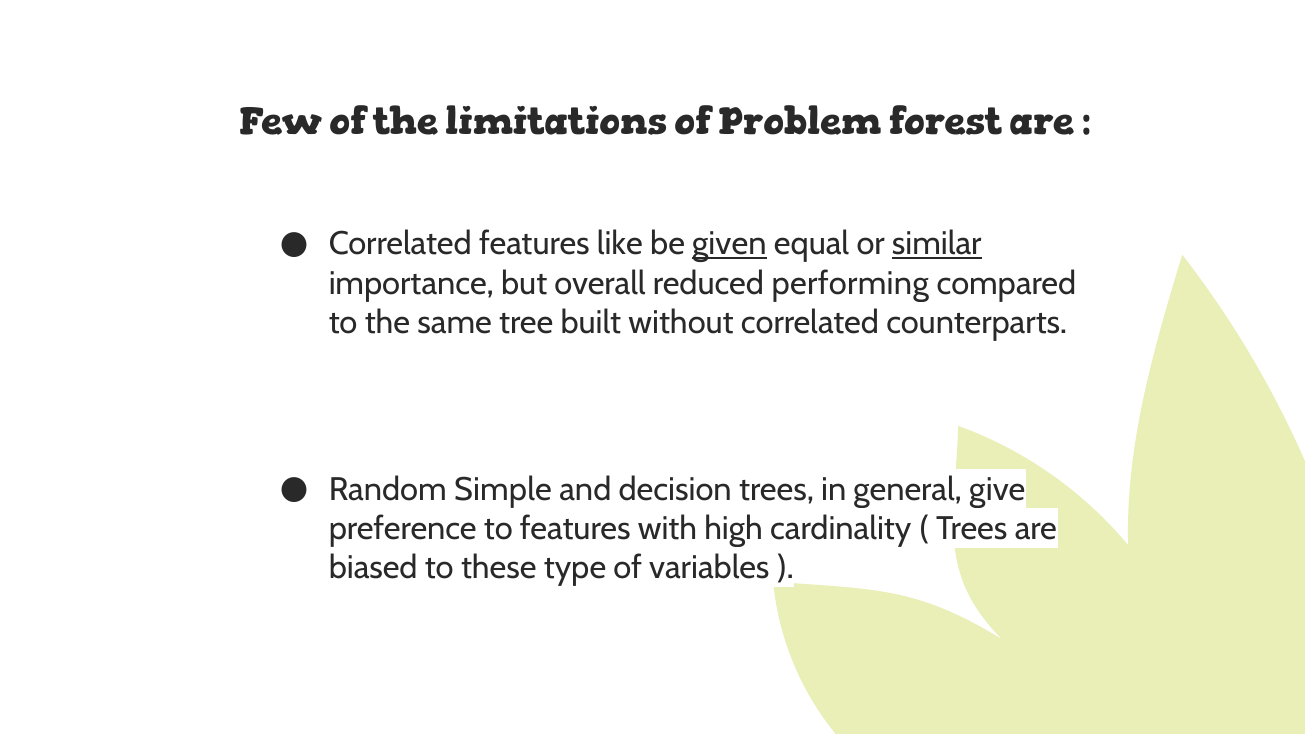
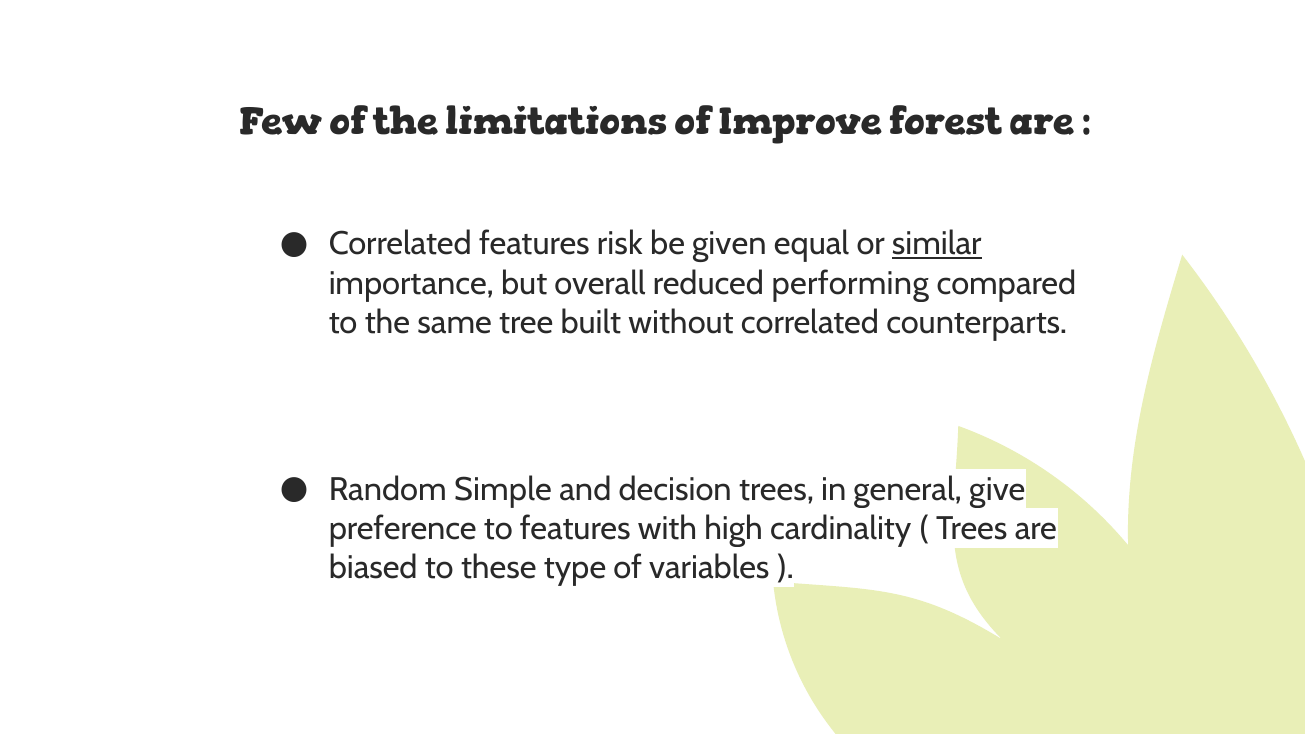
Problem: Problem -> Improve (800, 122)
like: like -> risk (620, 244)
given underline: present -> none (729, 244)
